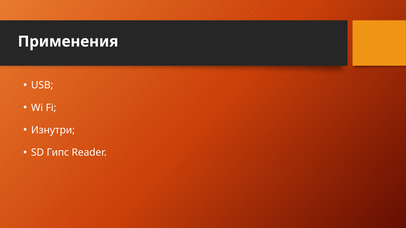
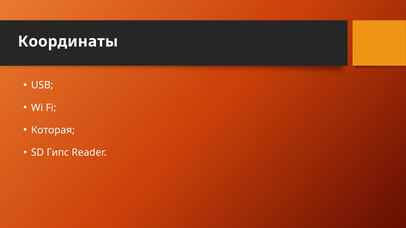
Применения: Применения -> Координаты (68, 42)
Изнутри: Изнутри -> Которая (53, 130)
